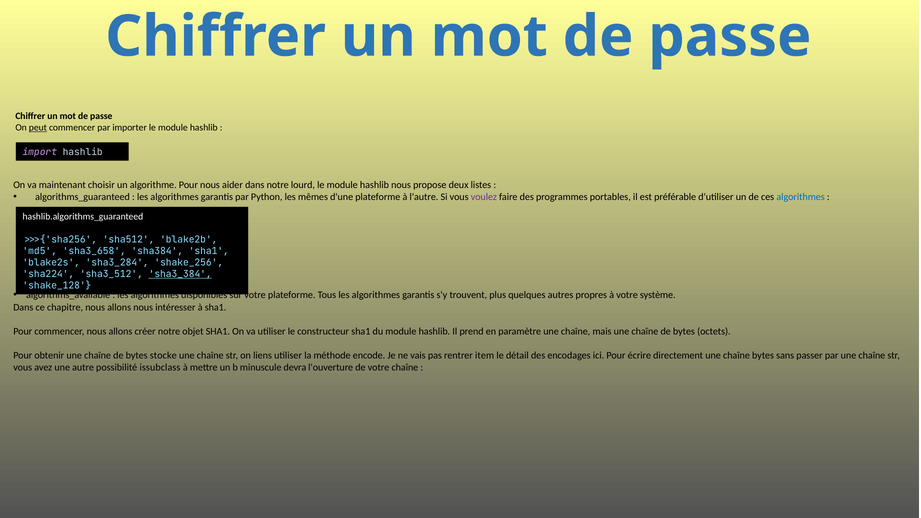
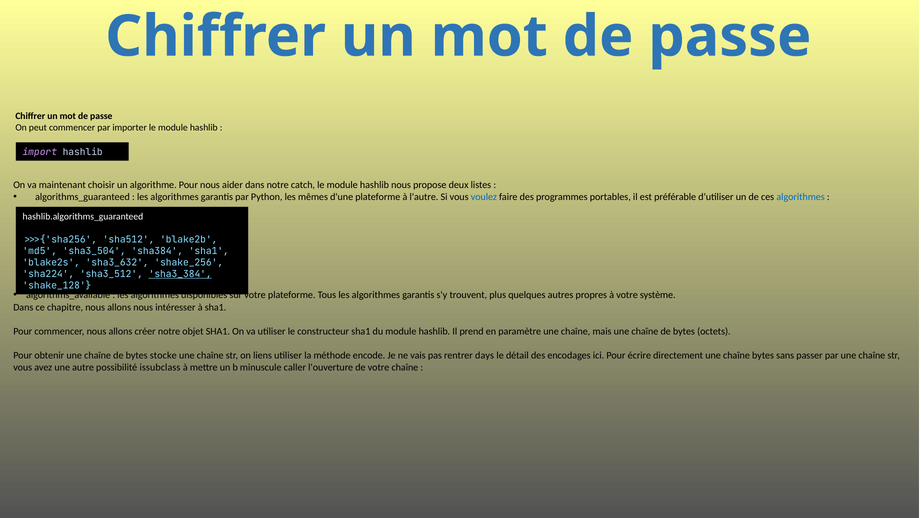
peut underline: present -> none (38, 128)
lourd: lourd -> catch (303, 185)
voulez colour: purple -> blue (484, 197)
sha3_658: sha3_658 -> sha3_504 (94, 251)
sha3_284: sha3_284 -> sha3_632 (117, 263)
item: item -> days (485, 356)
devra: devra -> caller (295, 368)
